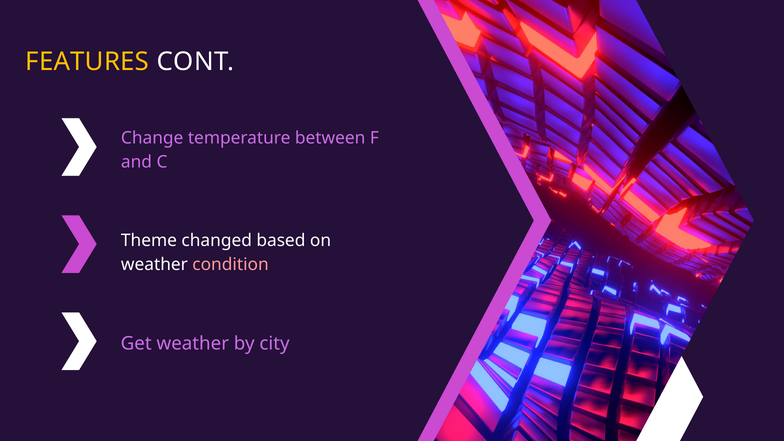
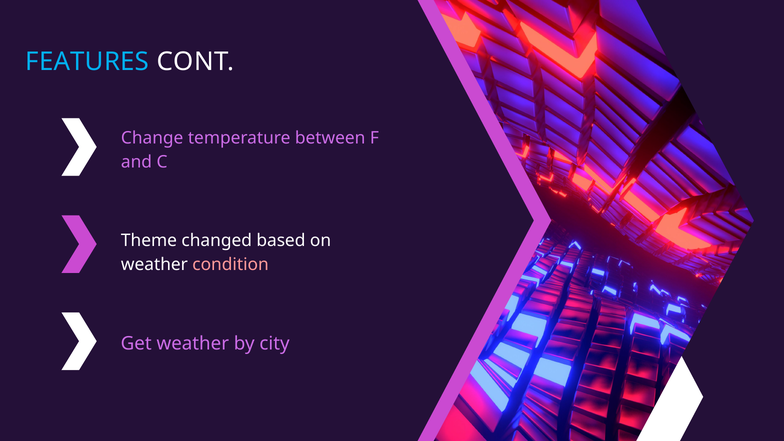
FEATURES colour: yellow -> light blue (87, 62)
